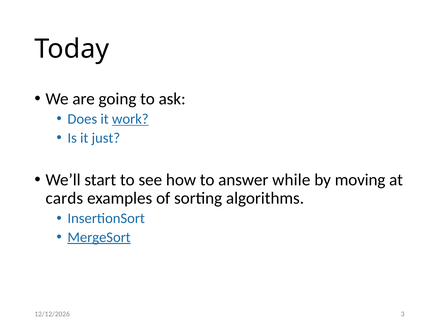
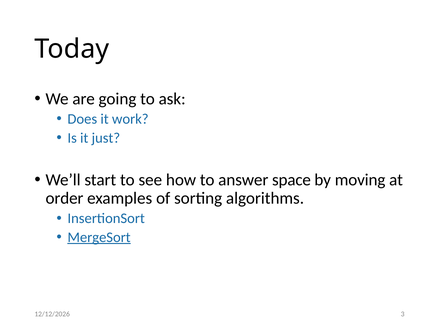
work underline: present -> none (130, 119)
while: while -> space (291, 180)
cards: cards -> order (64, 198)
